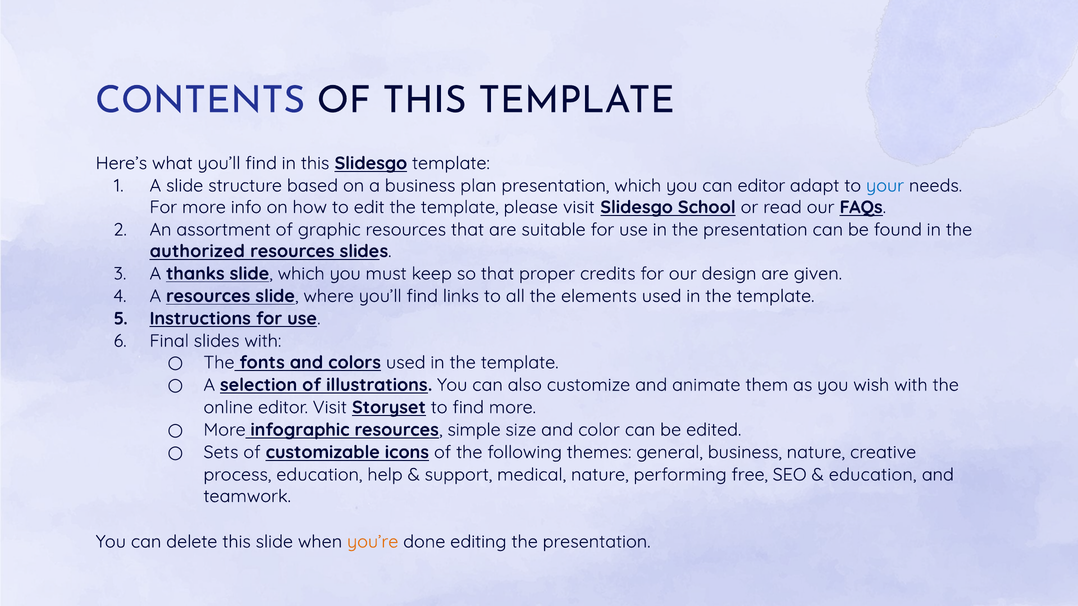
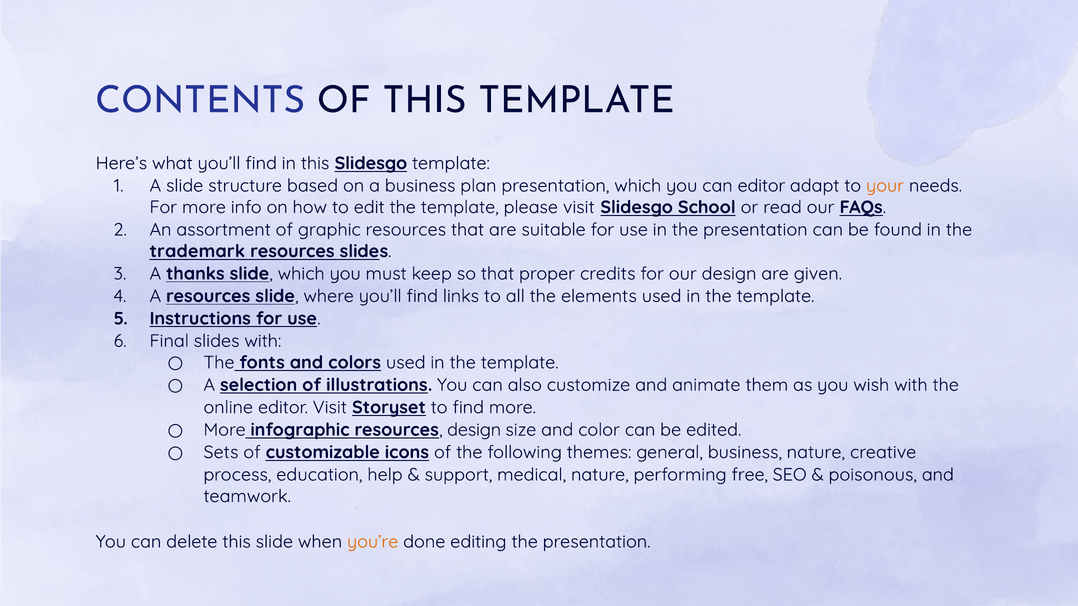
your colour: blue -> orange (885, 186)
authorized: authorized -> trademark (197, 251)
resources simple: simple -> design (474, 430)
education: education -> poisonous (873, 475)
